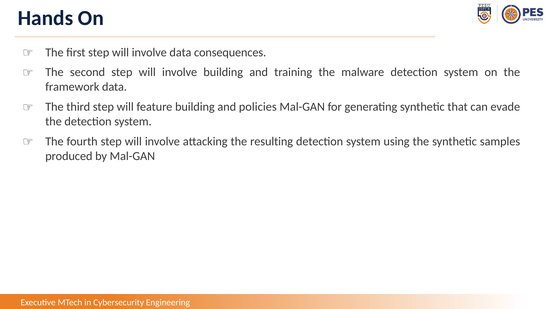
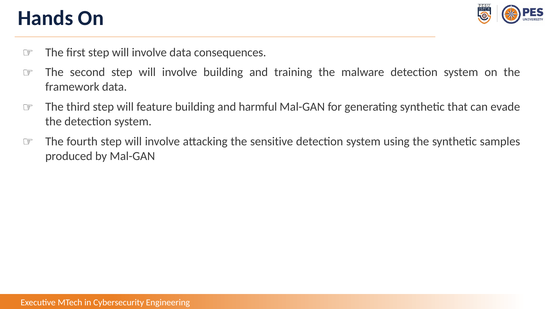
policies: policies -> harmful (258, 107)
resulting: resulting -> sensitive (272, 141)
